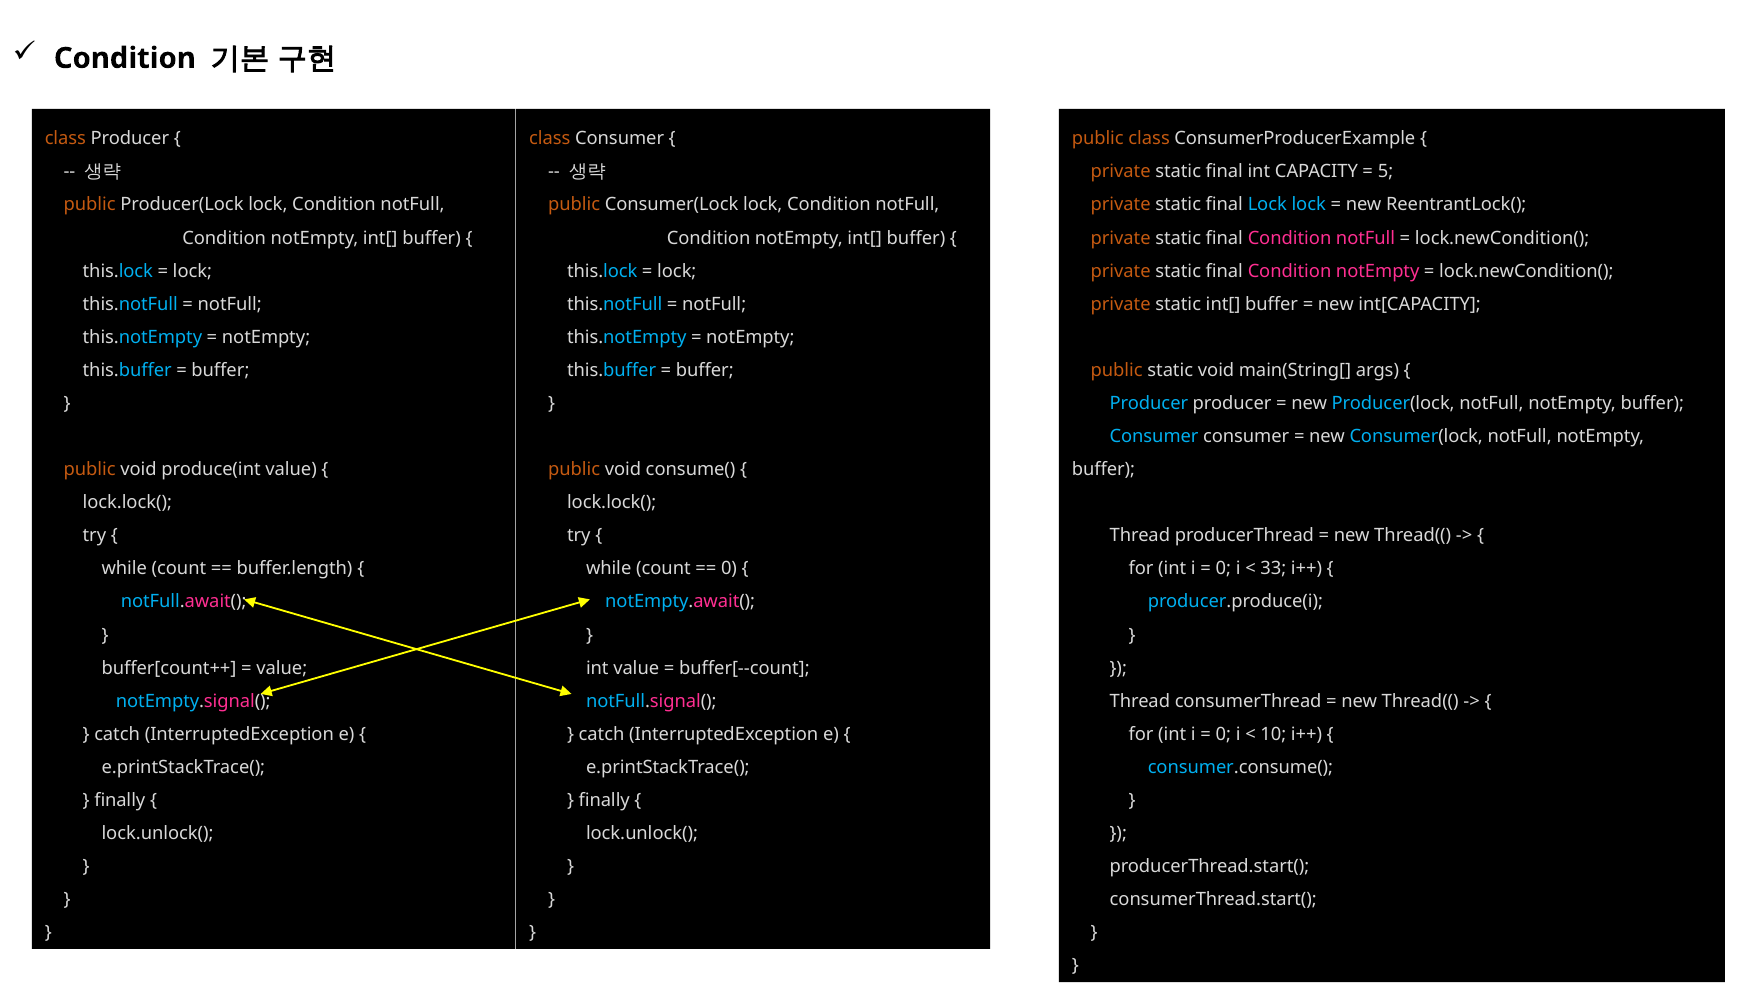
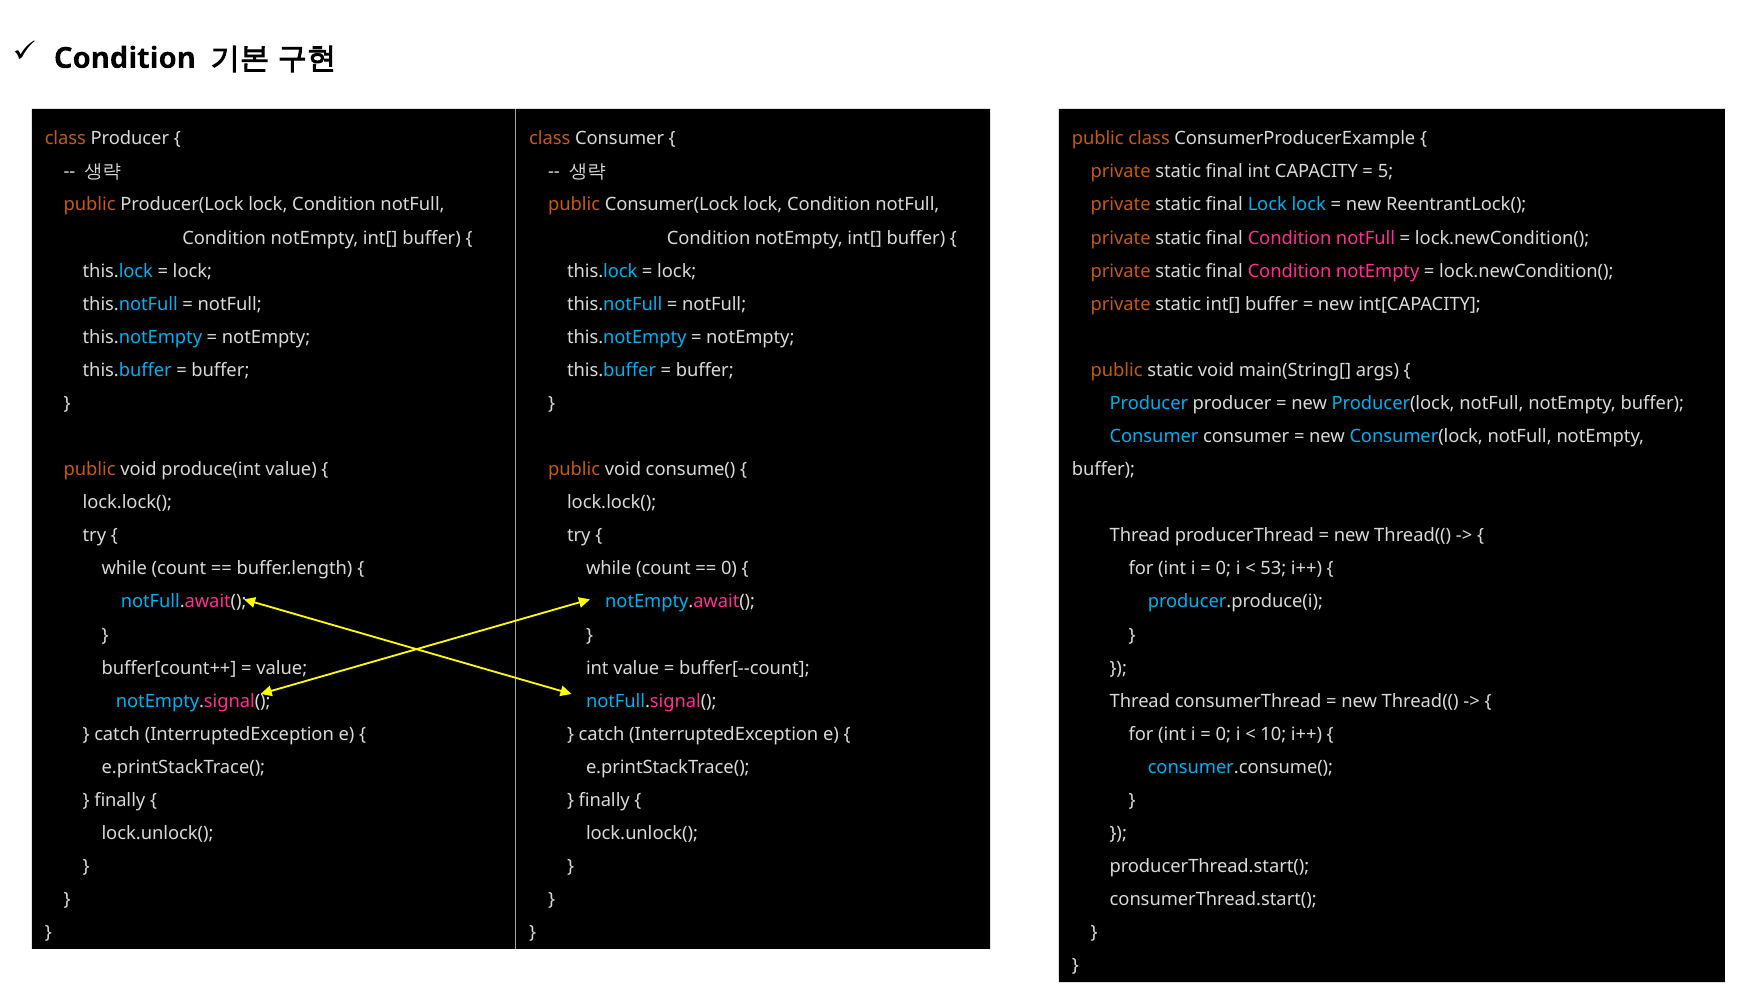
33: 33 -> 53 (1273, 569)
